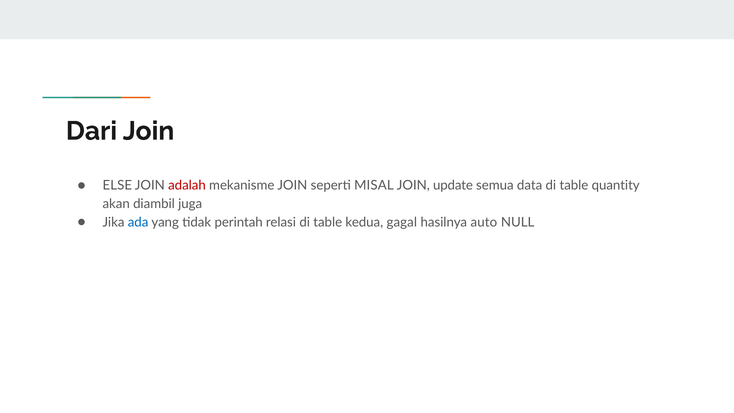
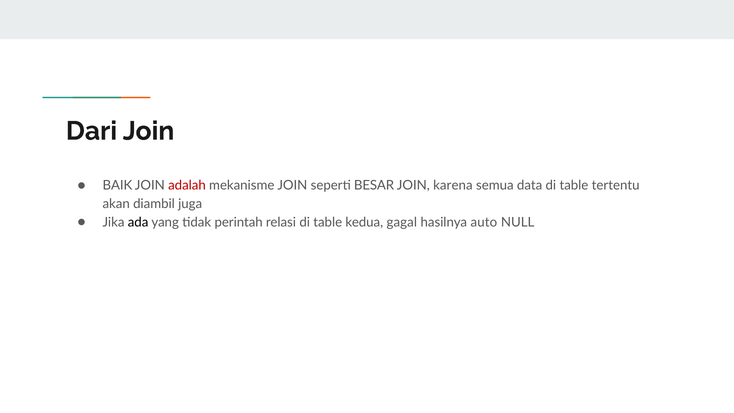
ELSE: ELSE -> BAIK (117, 185)
MISAL: MISAL -> BESAR (374, 185)
update: update -> karena (453, 185)
quantity: quantity -> tertentu (616, 185)
ada colour: blue -> black (138, 222)
